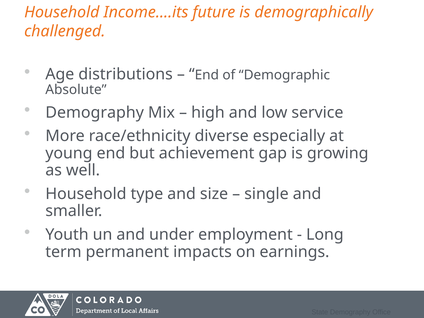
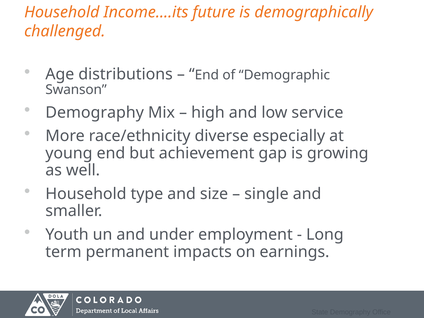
Absolute: Absolute -> Swanson (76, 90)
